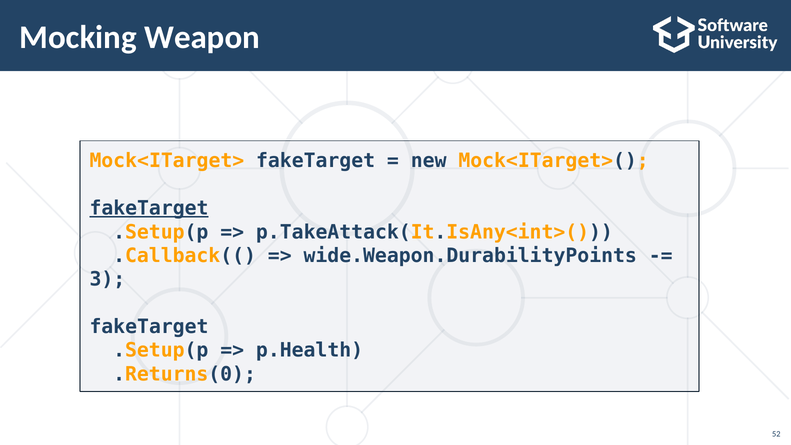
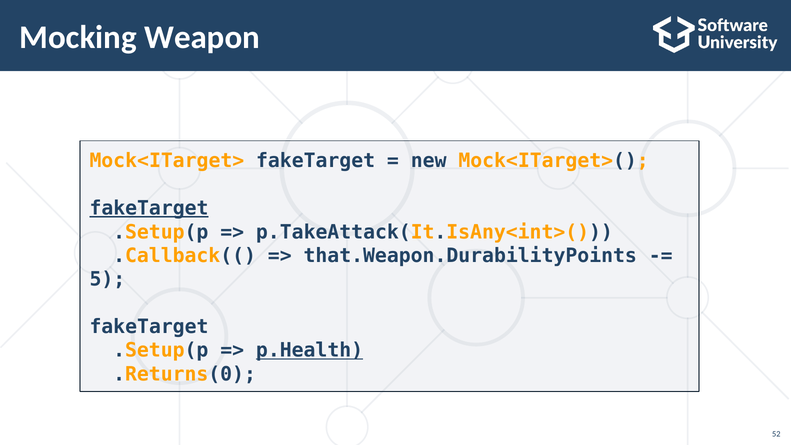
wide.Weapon.DurabilityPoints: wide.Weapon.DurabilityPoints -> that.Weapon.DurabilityPoints (470, 256)
3: 3 -> 5 (107, 279)
p.Health underline: none -> present (310, 350)
